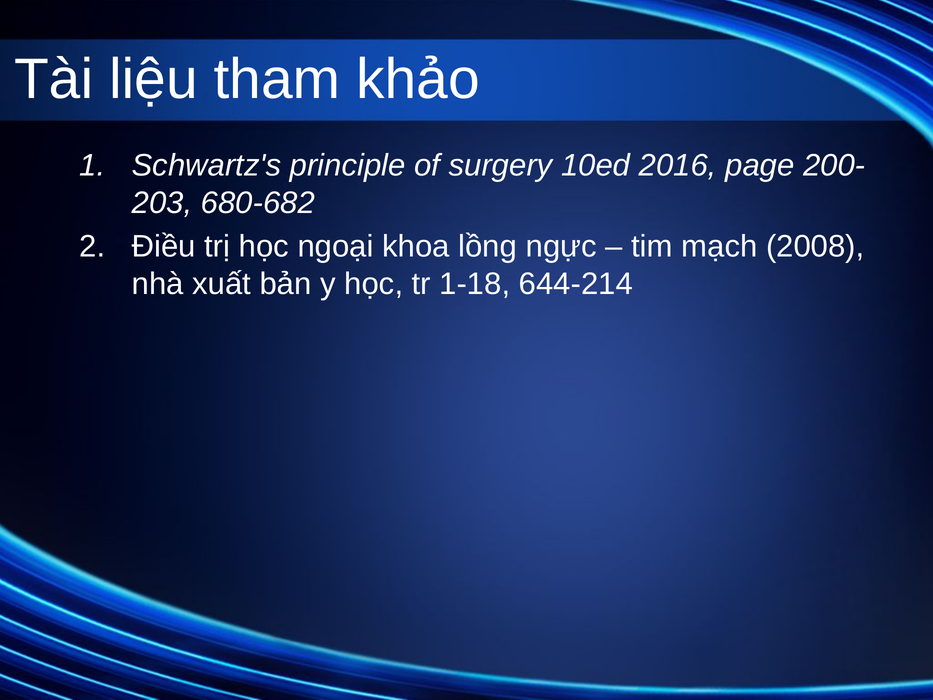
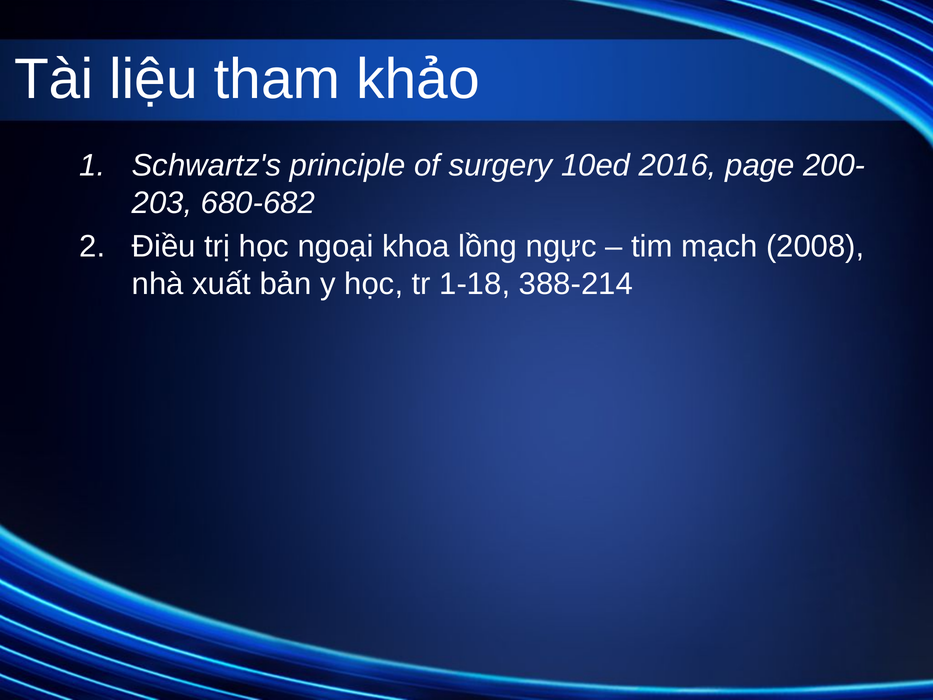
644-214: 644-214 -> 388-214 (576, 284)
